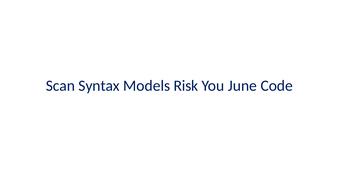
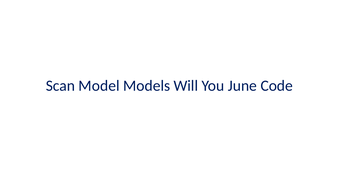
Syntax: Syntax -> Model (99, 86)
Risk: Risk -> Will (186, 86)
